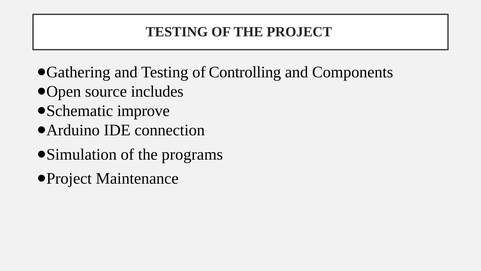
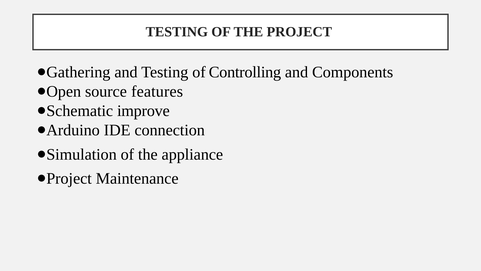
includes: includes -> features (157, 91)
programs: programs -> appliance (192, 154)
